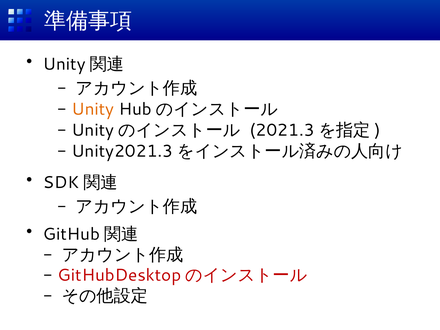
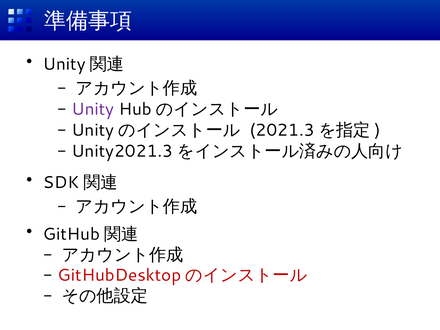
Unity colour: orange -> purple (93, 109)
